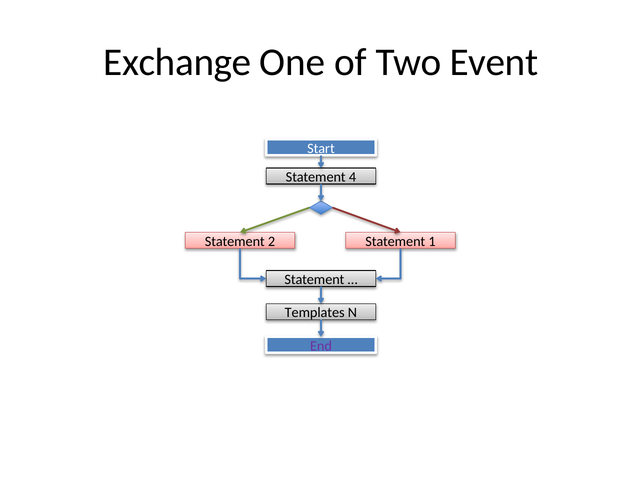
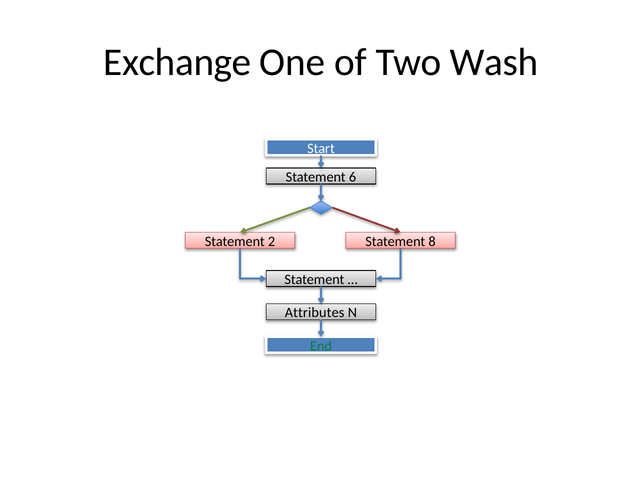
Event: Event -> Wash (494, 62)
4: 4 -> 6 (352, 177)
1: 1 -> 8 (432, 241)
Templates: Templates -> Attributes (315, 312)
End colour: purple -> green (321, 345)
